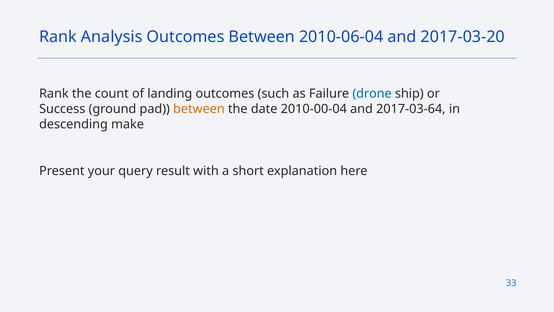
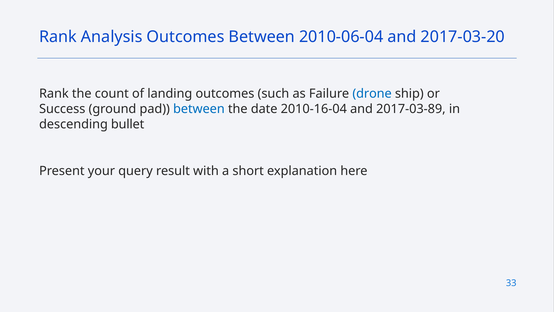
between colour: orange -> blue (199, 109)
2010-00-04: 2010-00-04 -> 2010-16-04 (314, 109)
2017-03-64: 2017-03-64 -> 2017-03-89 (411, 109)
make: make -> bullet (128, 124)
